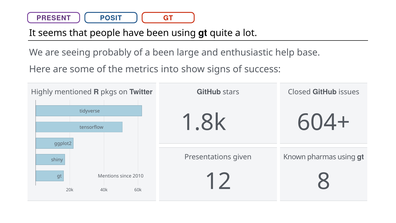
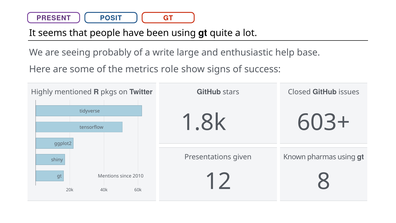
a been: been -> write (163, 52)
into: into -> role (170, 69)
604+: 604+ -> 603+ (324, 122)
